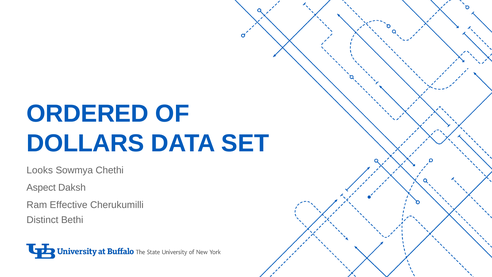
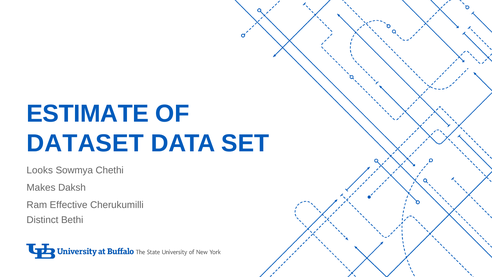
ORDERED: ORDERED -> ESTIMATE (88, 114)
DOLLARS: DOLLARS -> DATASET (85, 143)
Aspect: Aspect -> Makes (41, 187)
